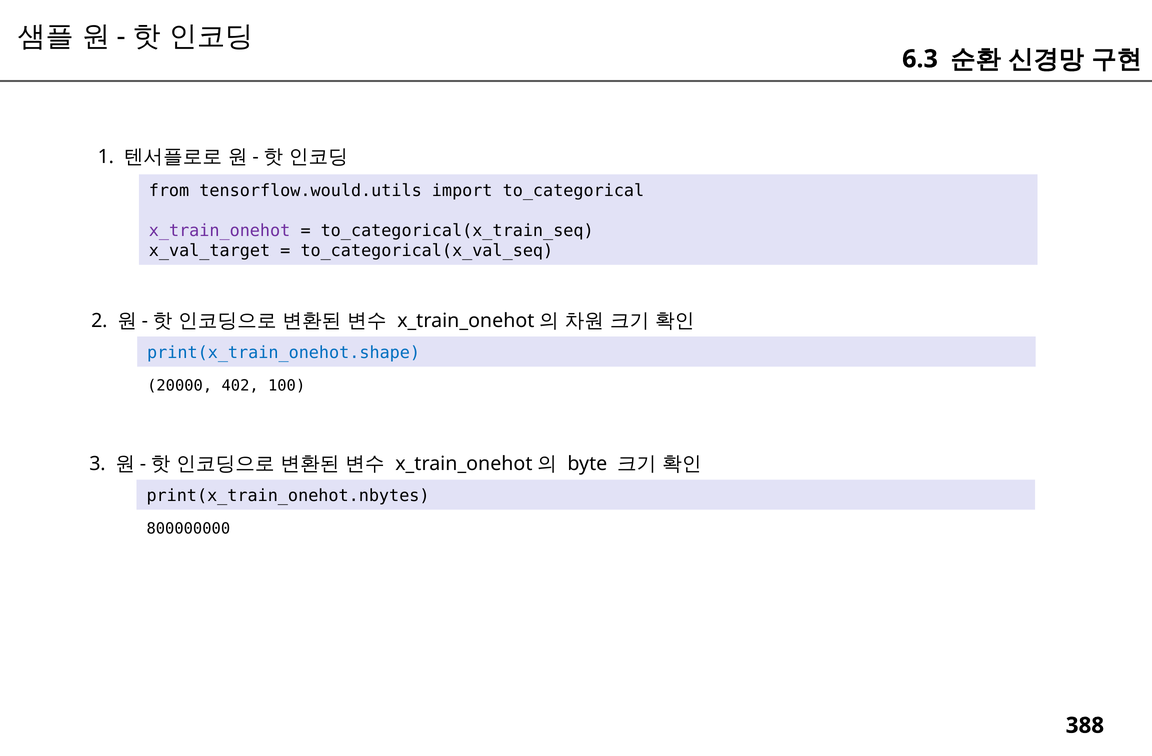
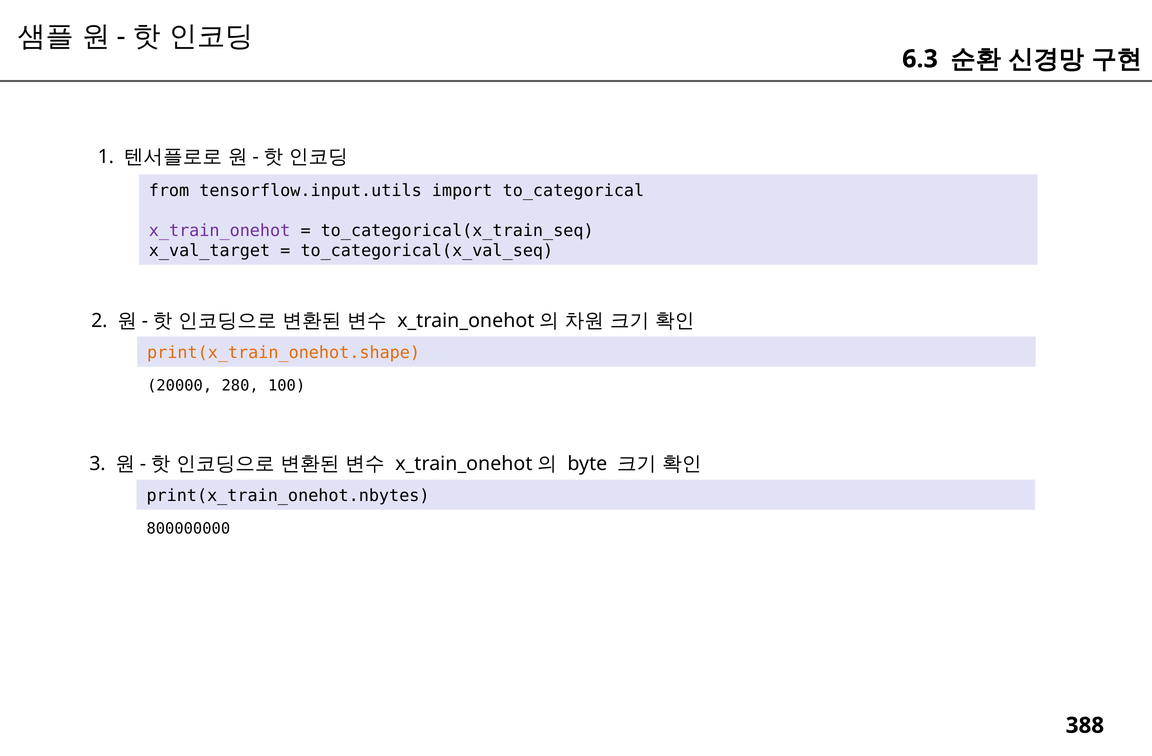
tensorflow.would.utils: tensorflow.would.utils -> tensorflow.input.utils (311, 191)
print(x_train_onehot.shape colour: blue -> orange (284, 353)
402: 402 -> 280 (240, 386)
